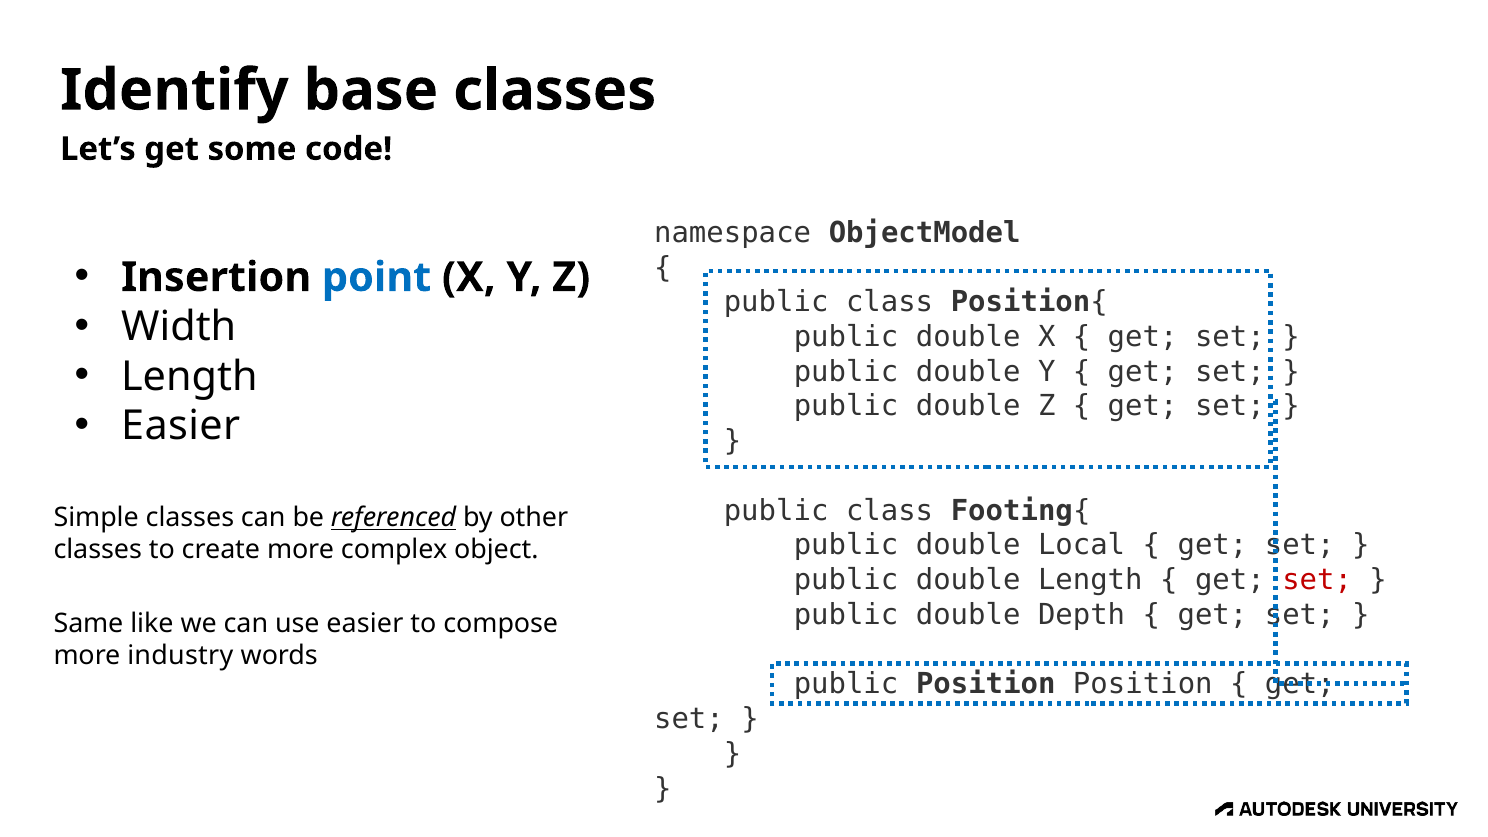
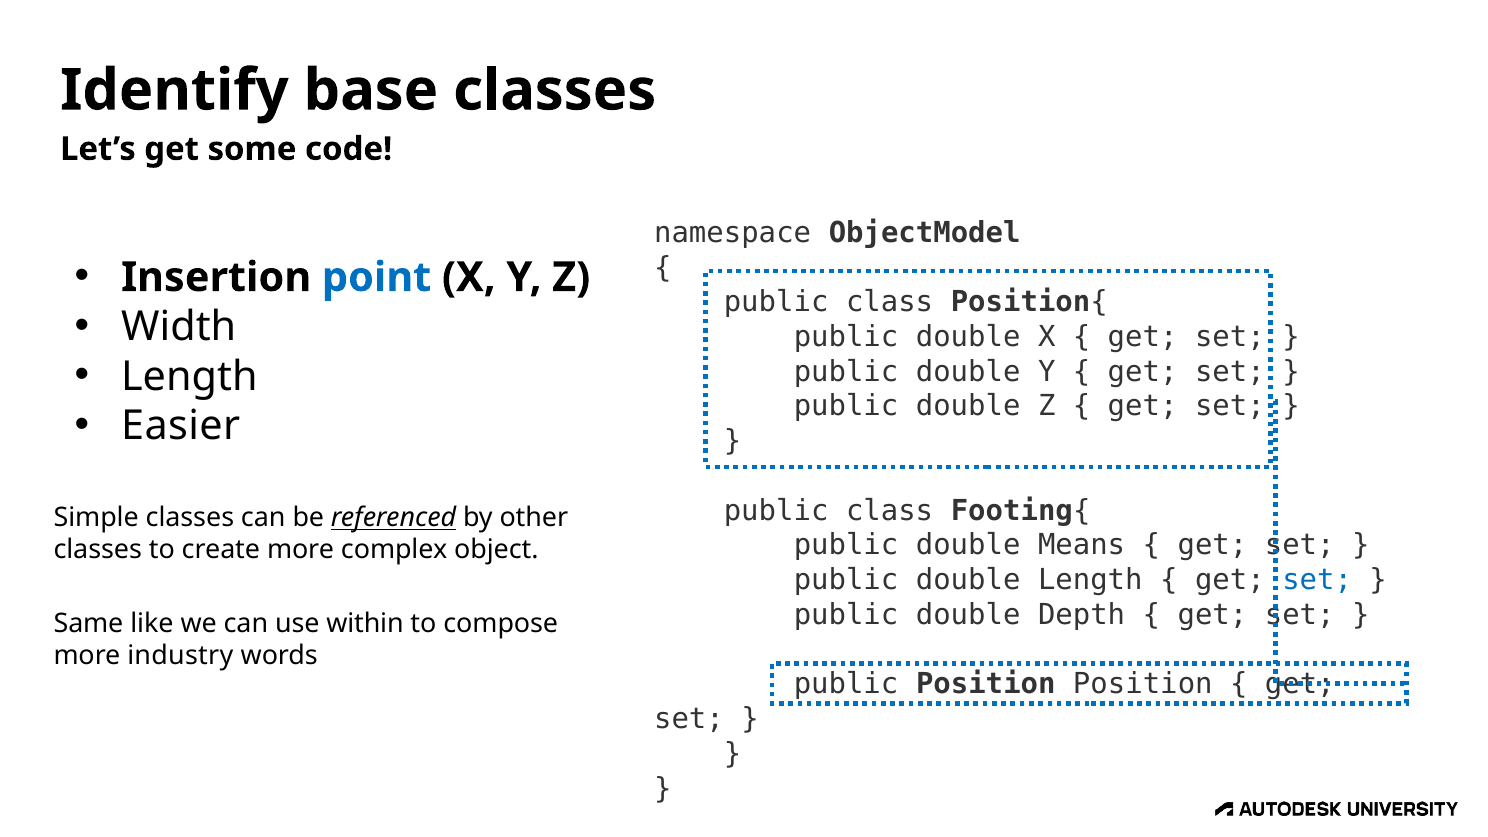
Local: Local -> Means (1082, 545)
set colour: red -> blue (1317, 580)
use easier: easier -> within (365, 623)
